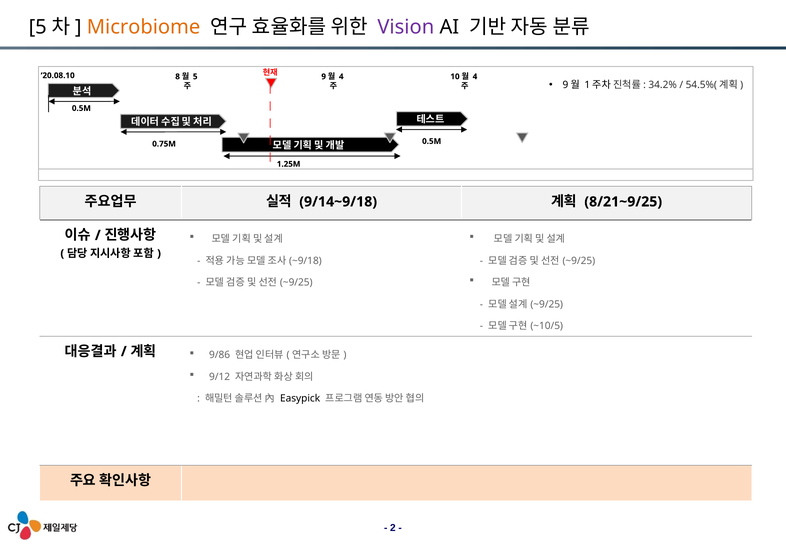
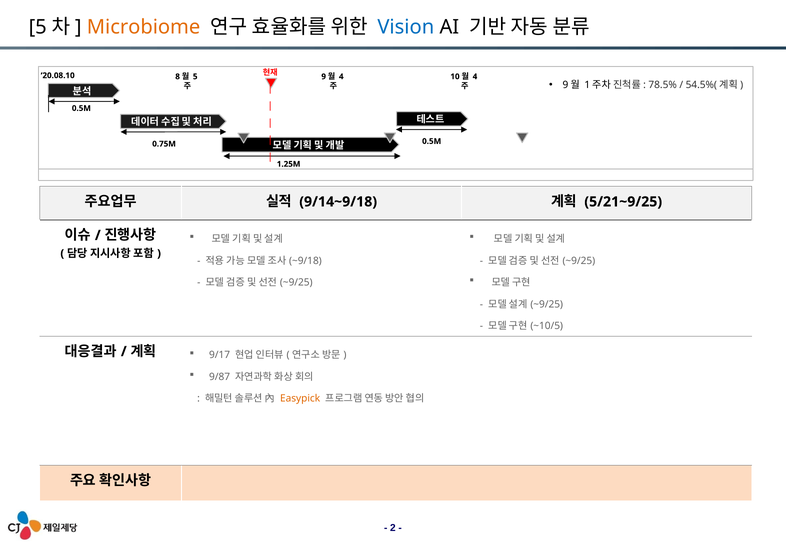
Vision colour: purple -> blue (406, 27)
34.2%: 34.2% -> 78.5% (663, 85)
8/21~9/25: 8/21~9/25 -> 5/21~9/25 (623, 202)
9/86: 9/86 -> 9/17 (220, 355)
9/12: 9/12 -> 9/87 (220, 377)
Easypick colour: black -> orange (300, 399)
